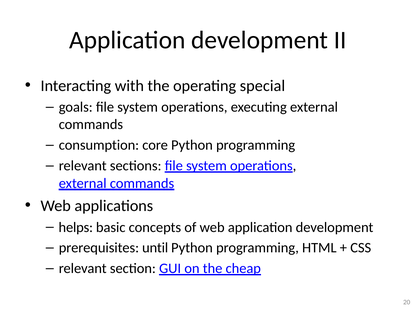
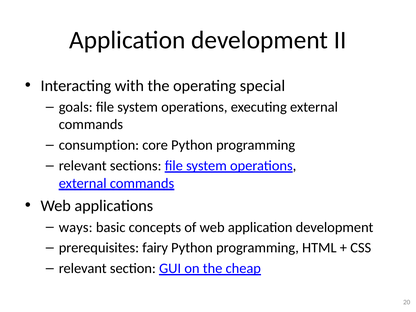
helps: helps -> ways (76, 227)
until: until -> fairy (155, 248)
